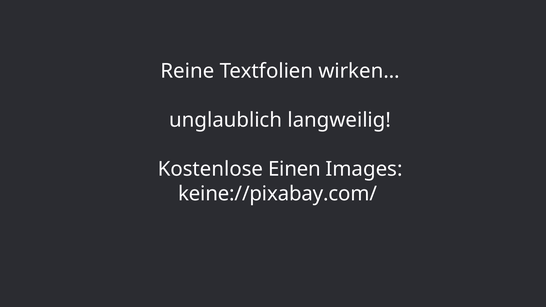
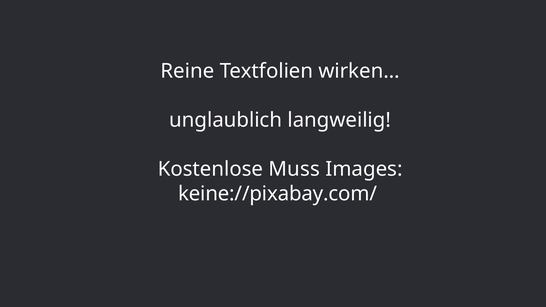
Einen: Einen -> Muss (294, 169)
